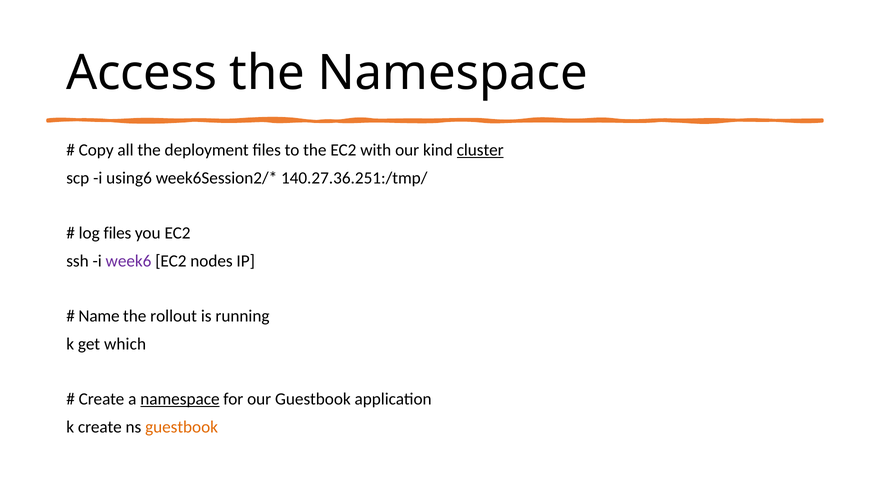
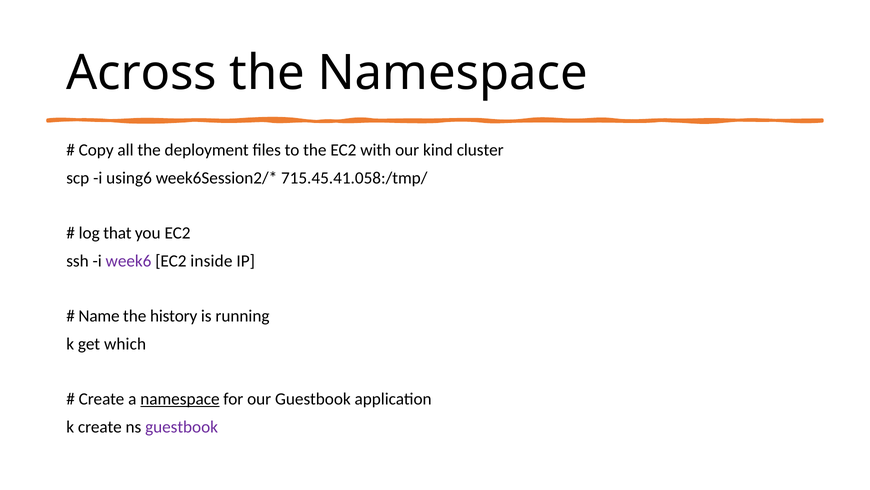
Access: Access -> Across (142, 73)
cluster underline: present -> none (480, 150)
140.27.36.251:/tmp/: 140.27.36.251:/tmp/ -> 715.45.41.058:/tmp/ (354, 178)
log files: files -> that (117, 233)
nodes: nodes -> inside (211, 261)
rollout: rollout -> history (174, 316)
guestbook colour: orange -> purple (182, 426)
